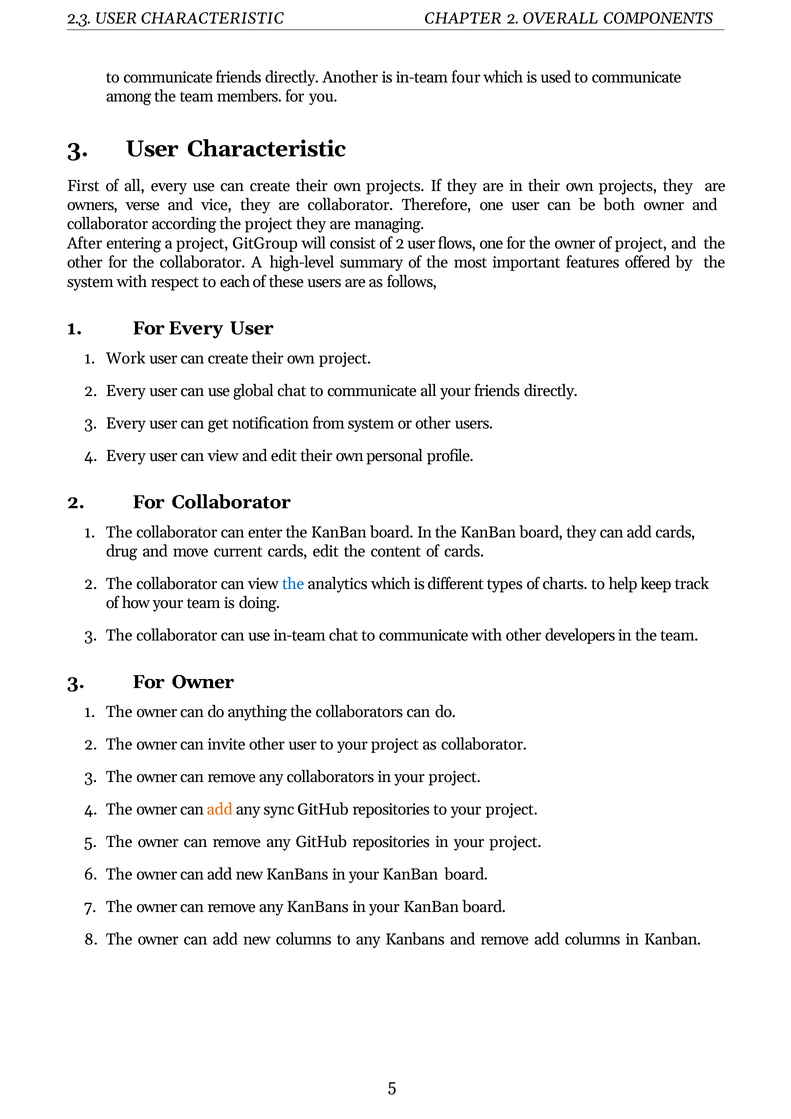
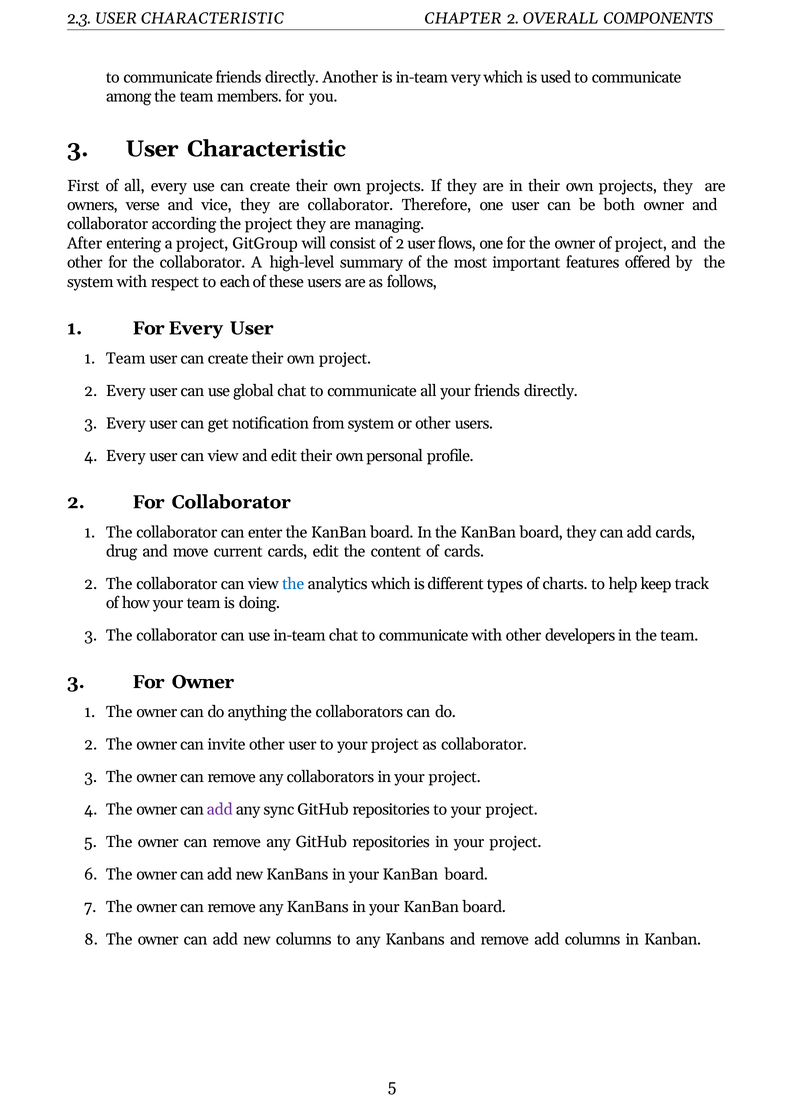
four: four -> very (466, 78)
Work: Work -> Team (126, 359)
add colour: orange -> purple (220, 810)
